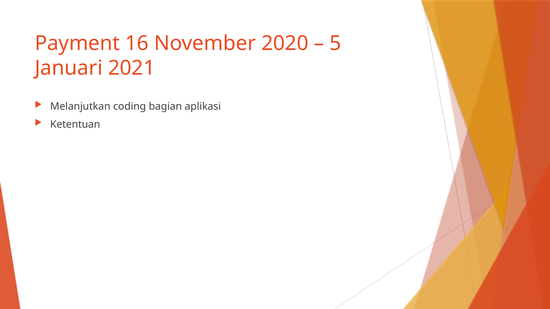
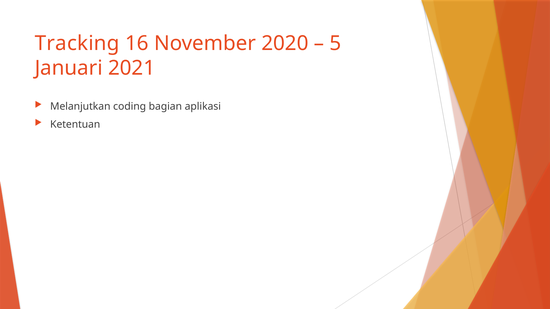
Payment: Payment -> Tracking (77, 43)
